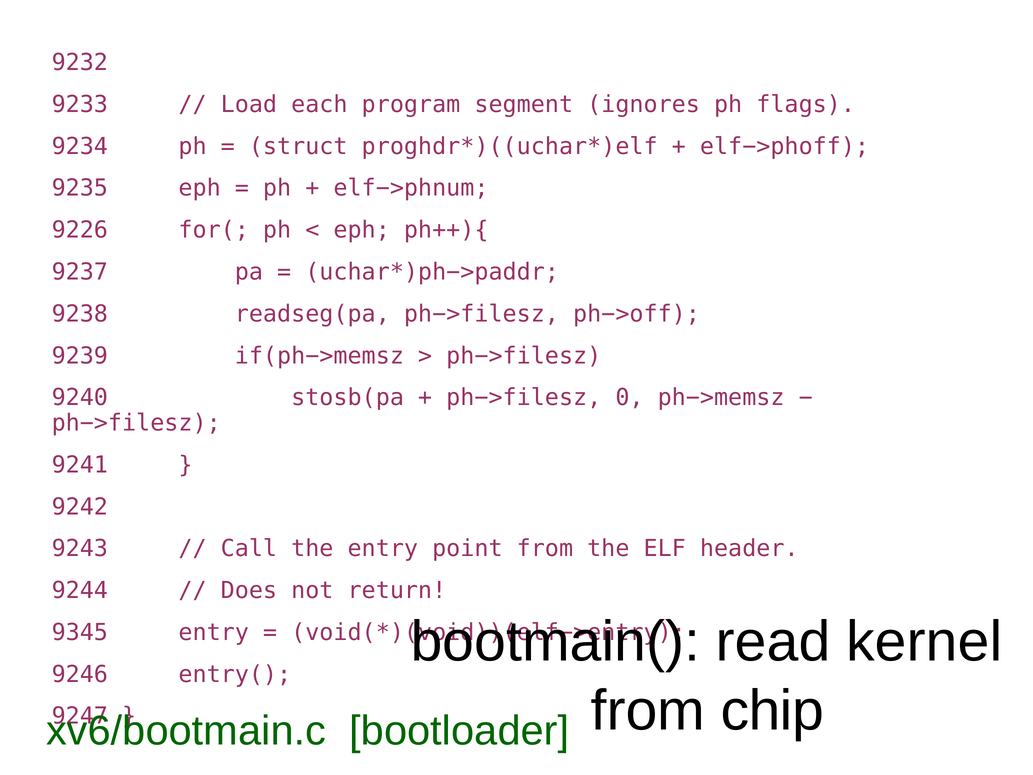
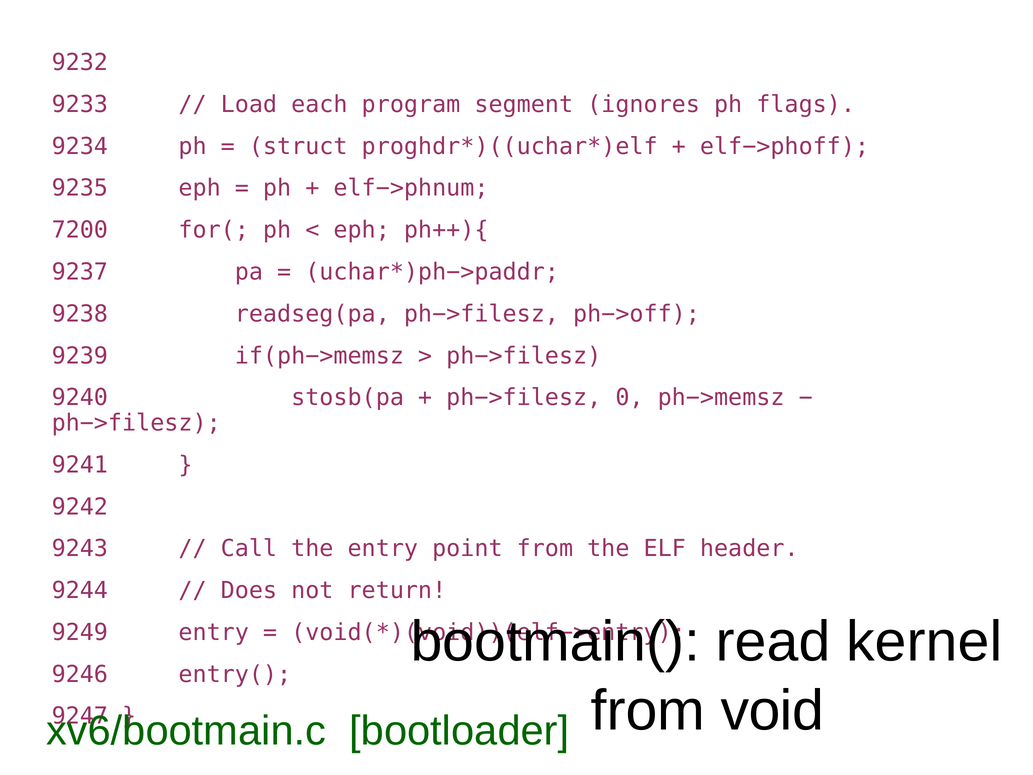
9226: 9226 -> 7200 (80, 230)
9345: 9345 -> 9249 (80, 632)
chip: chip -> void (772, 710)
